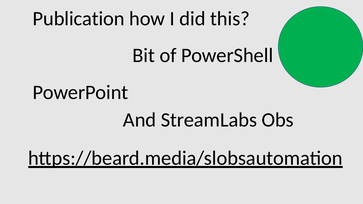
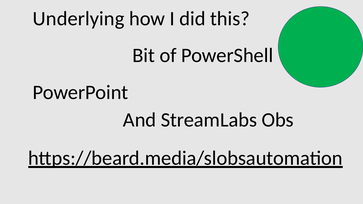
Publication: Publication -> Underlying (79, 19)
